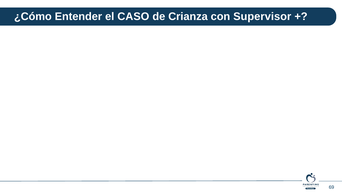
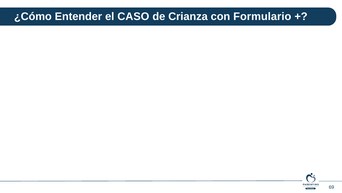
Supervisor: Supervisor -> Formulario (262, 16)
